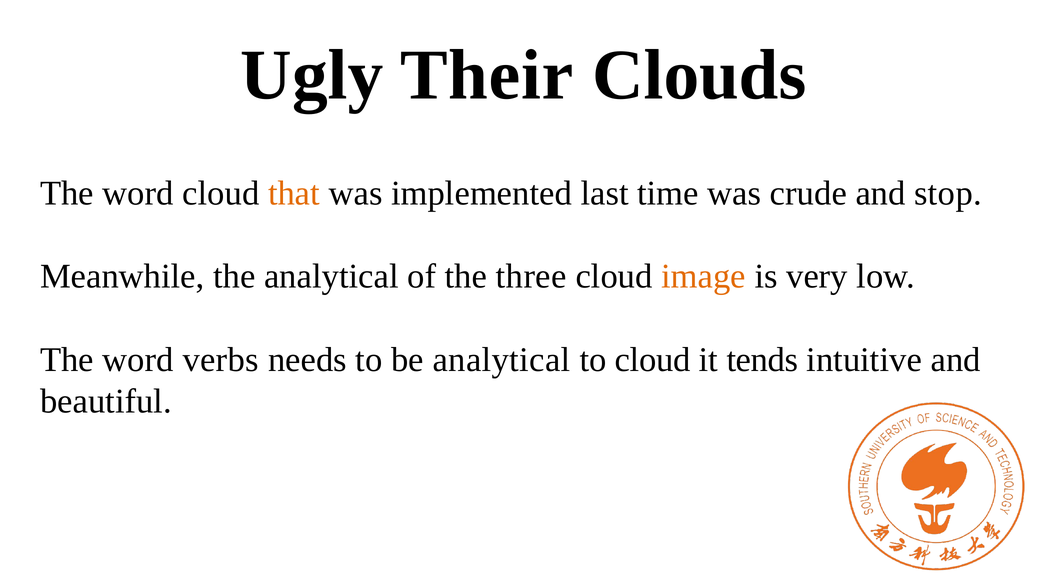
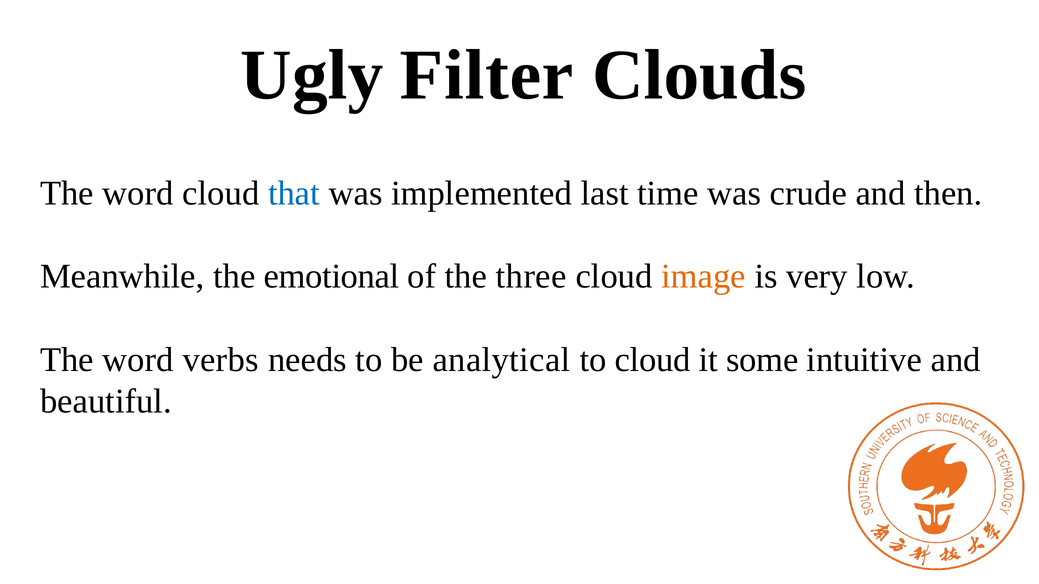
Their: Their -> Filter (487, 75)
that colour: orange -> blue (294, 194)
stop: stop -> then (948, 194)
the analytical: analytical -> emotional (332, 277)
tends: tends -> some (762, 360)
